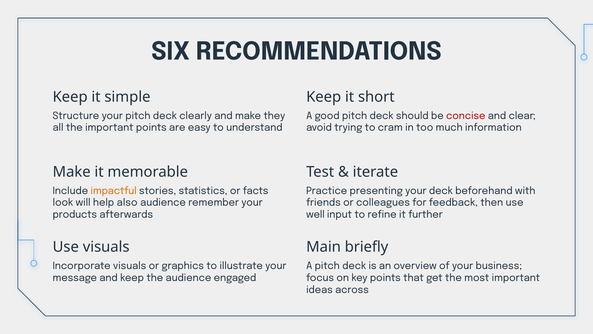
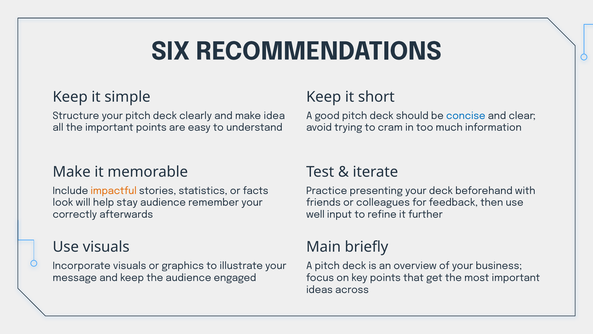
they: they -> idea (274, 116)
concise colour: red -> blue (466, 116)
also: also -> stay (127, 202)
products: products -> correctly (75, 214)
